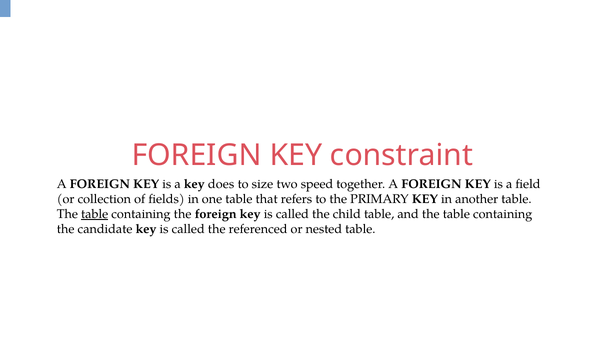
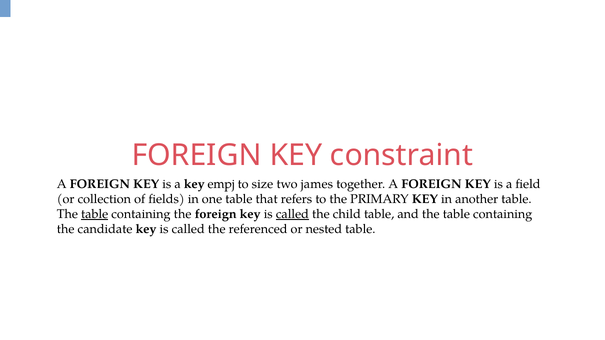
does: does -> empj (221, 184)
speed: speed -> james (317, 184)
called underline: none -> present (292, 214)
